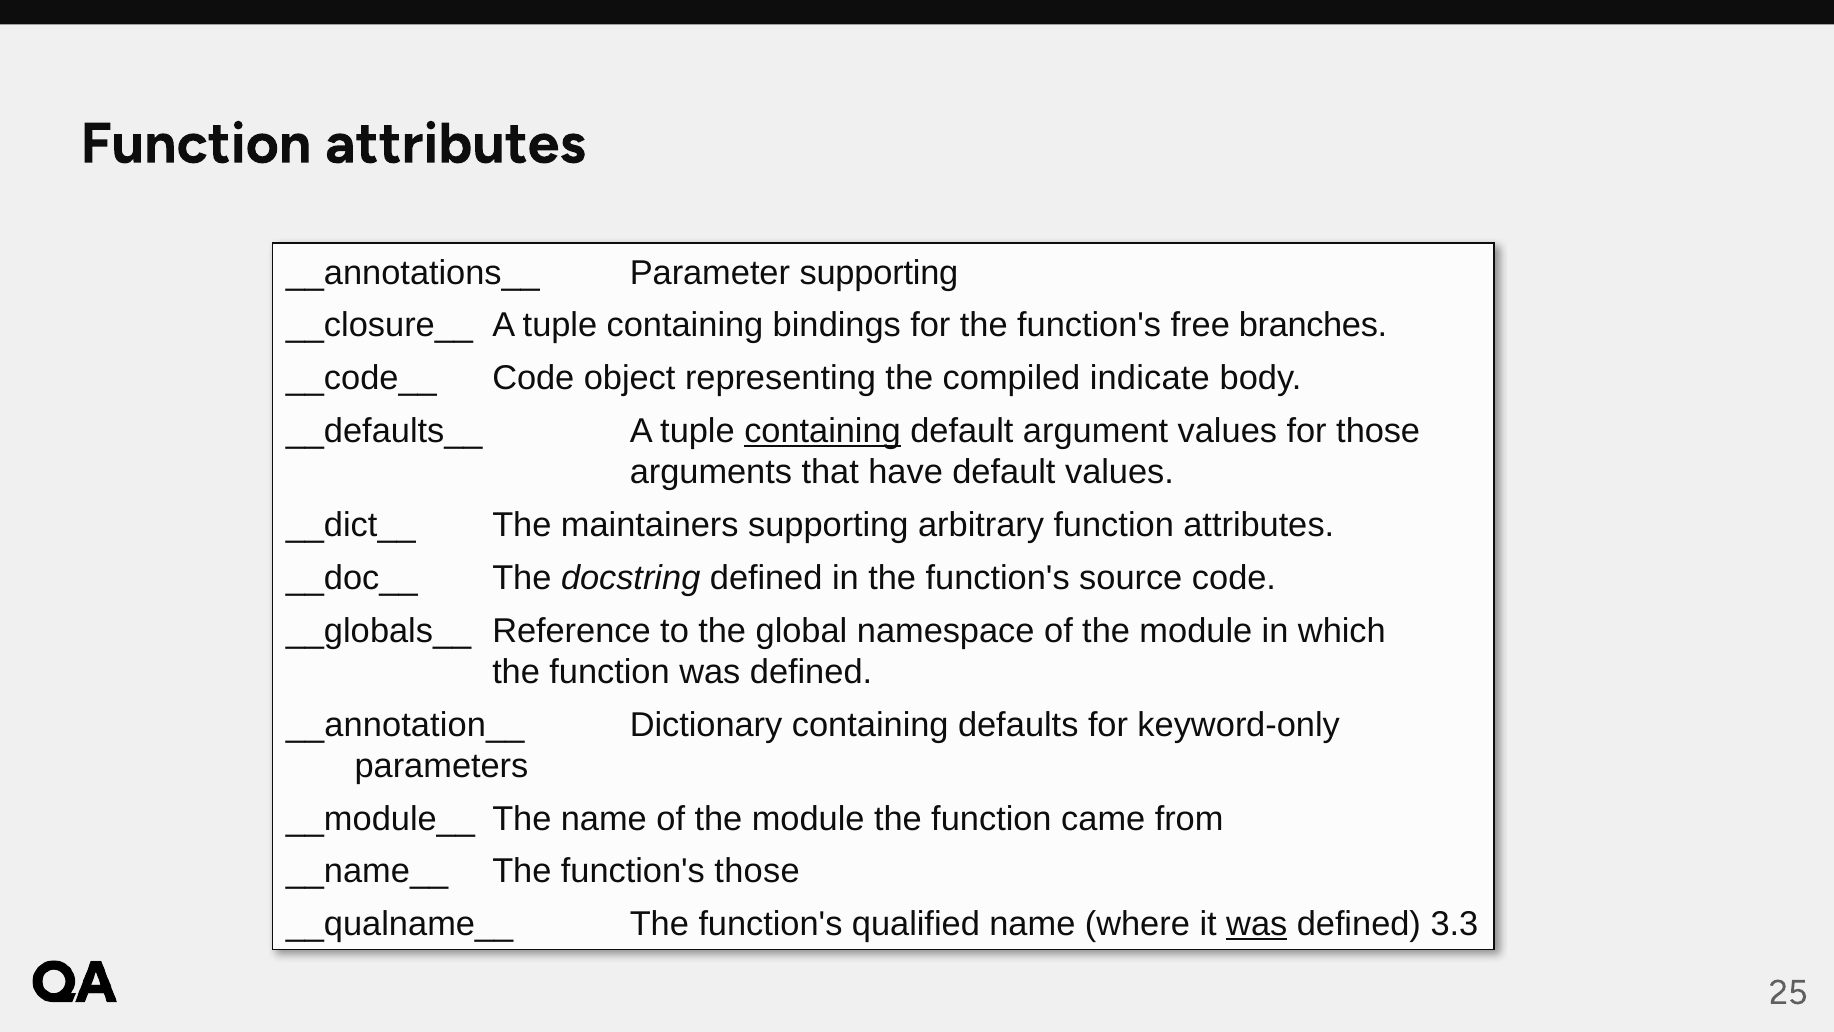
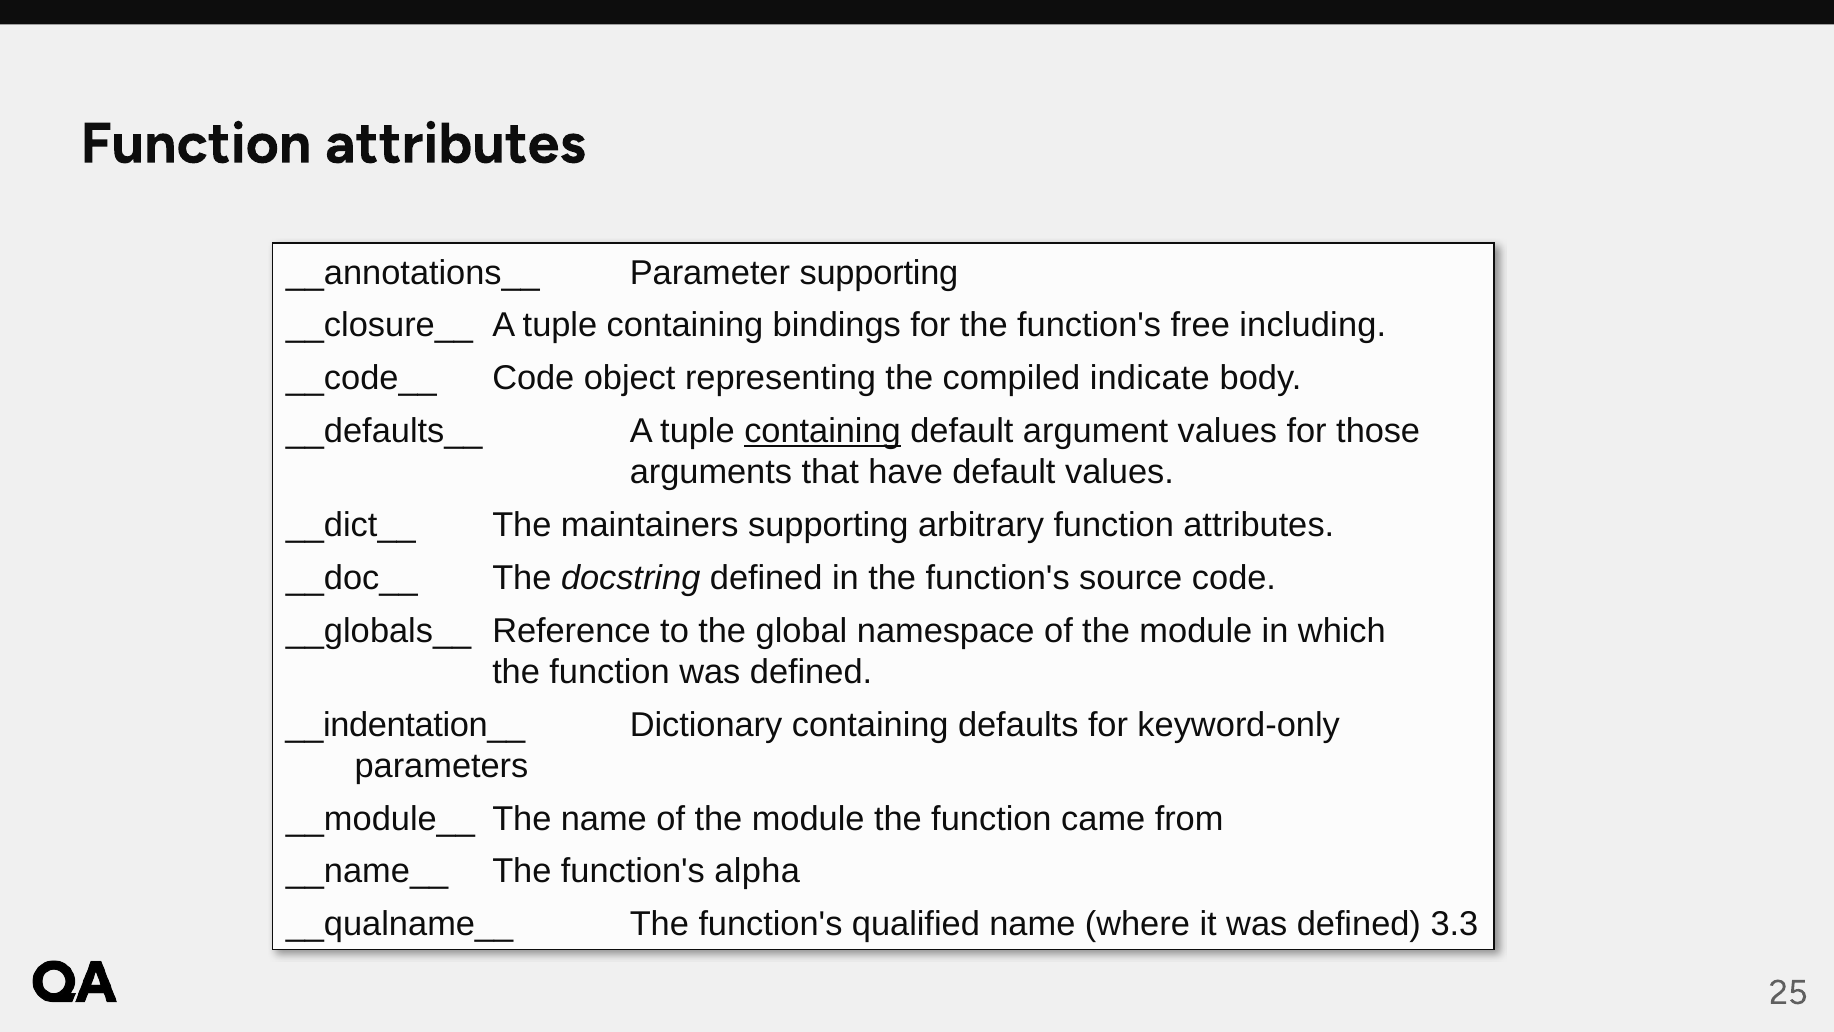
branches: branches -> including (1313, 325)
__annotation__: __annotation__ -> __indentation__ (405, 724)
function's those: those -> alpha (757, 871)
was underline: present -> none (1257, 924)
